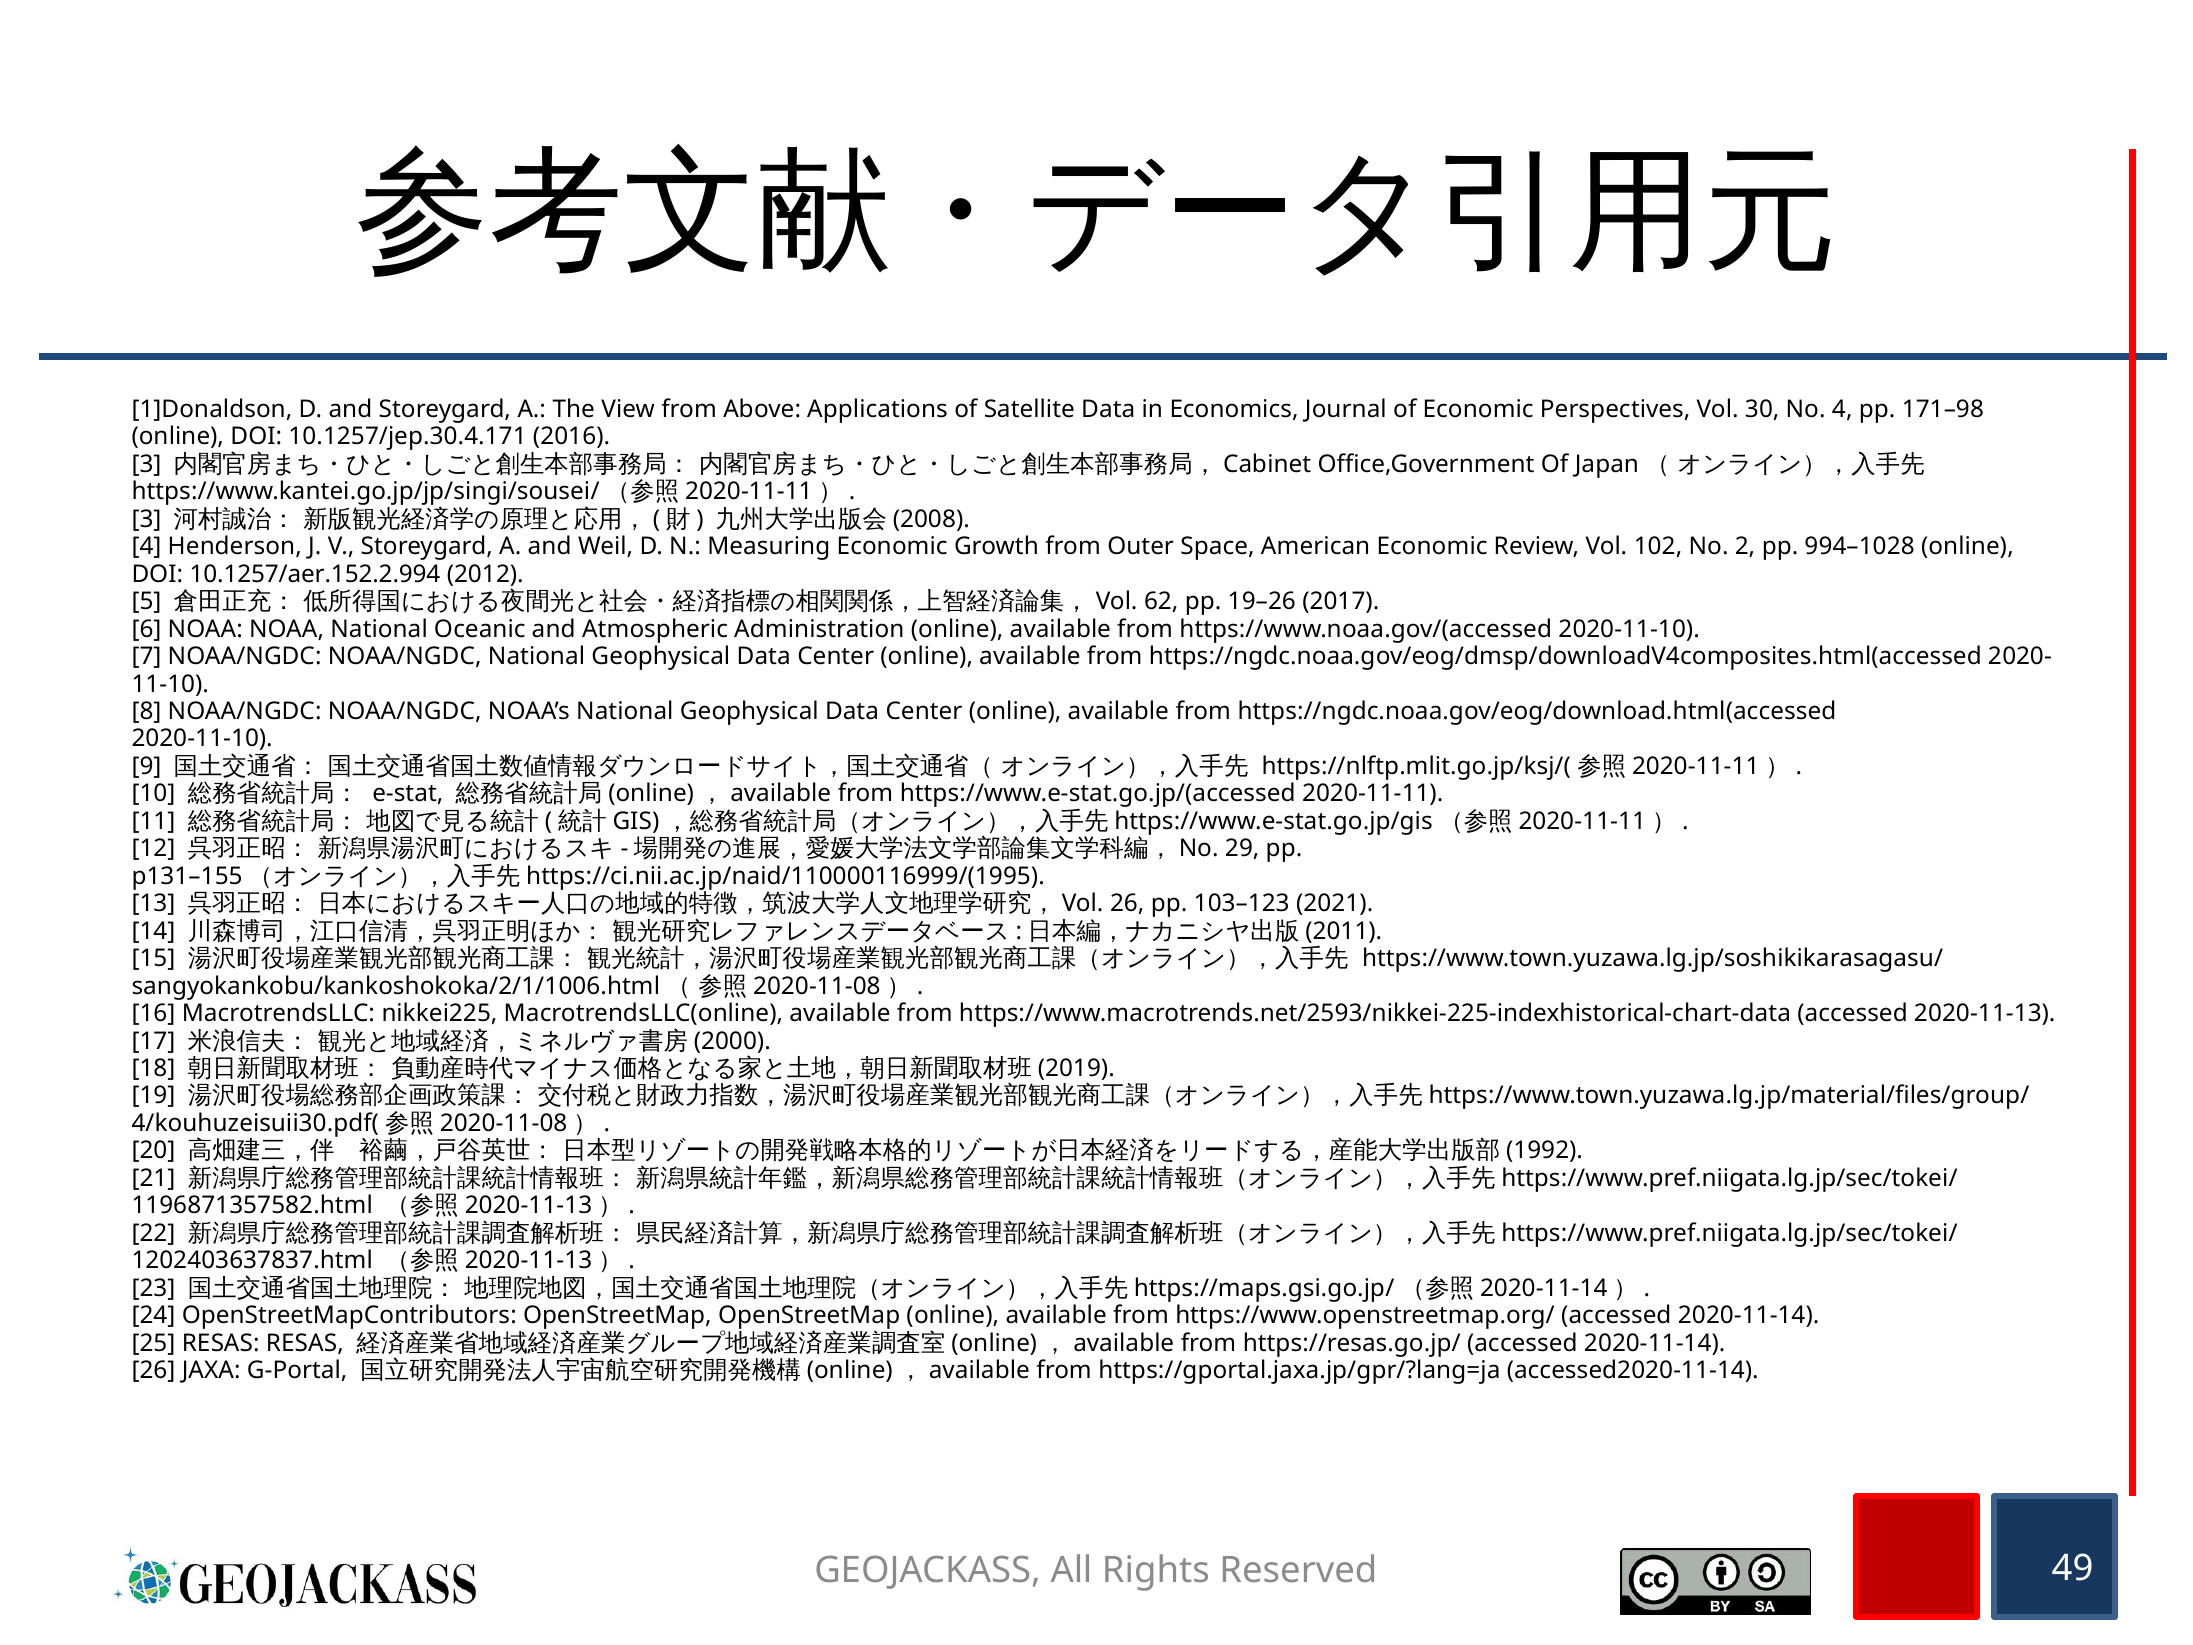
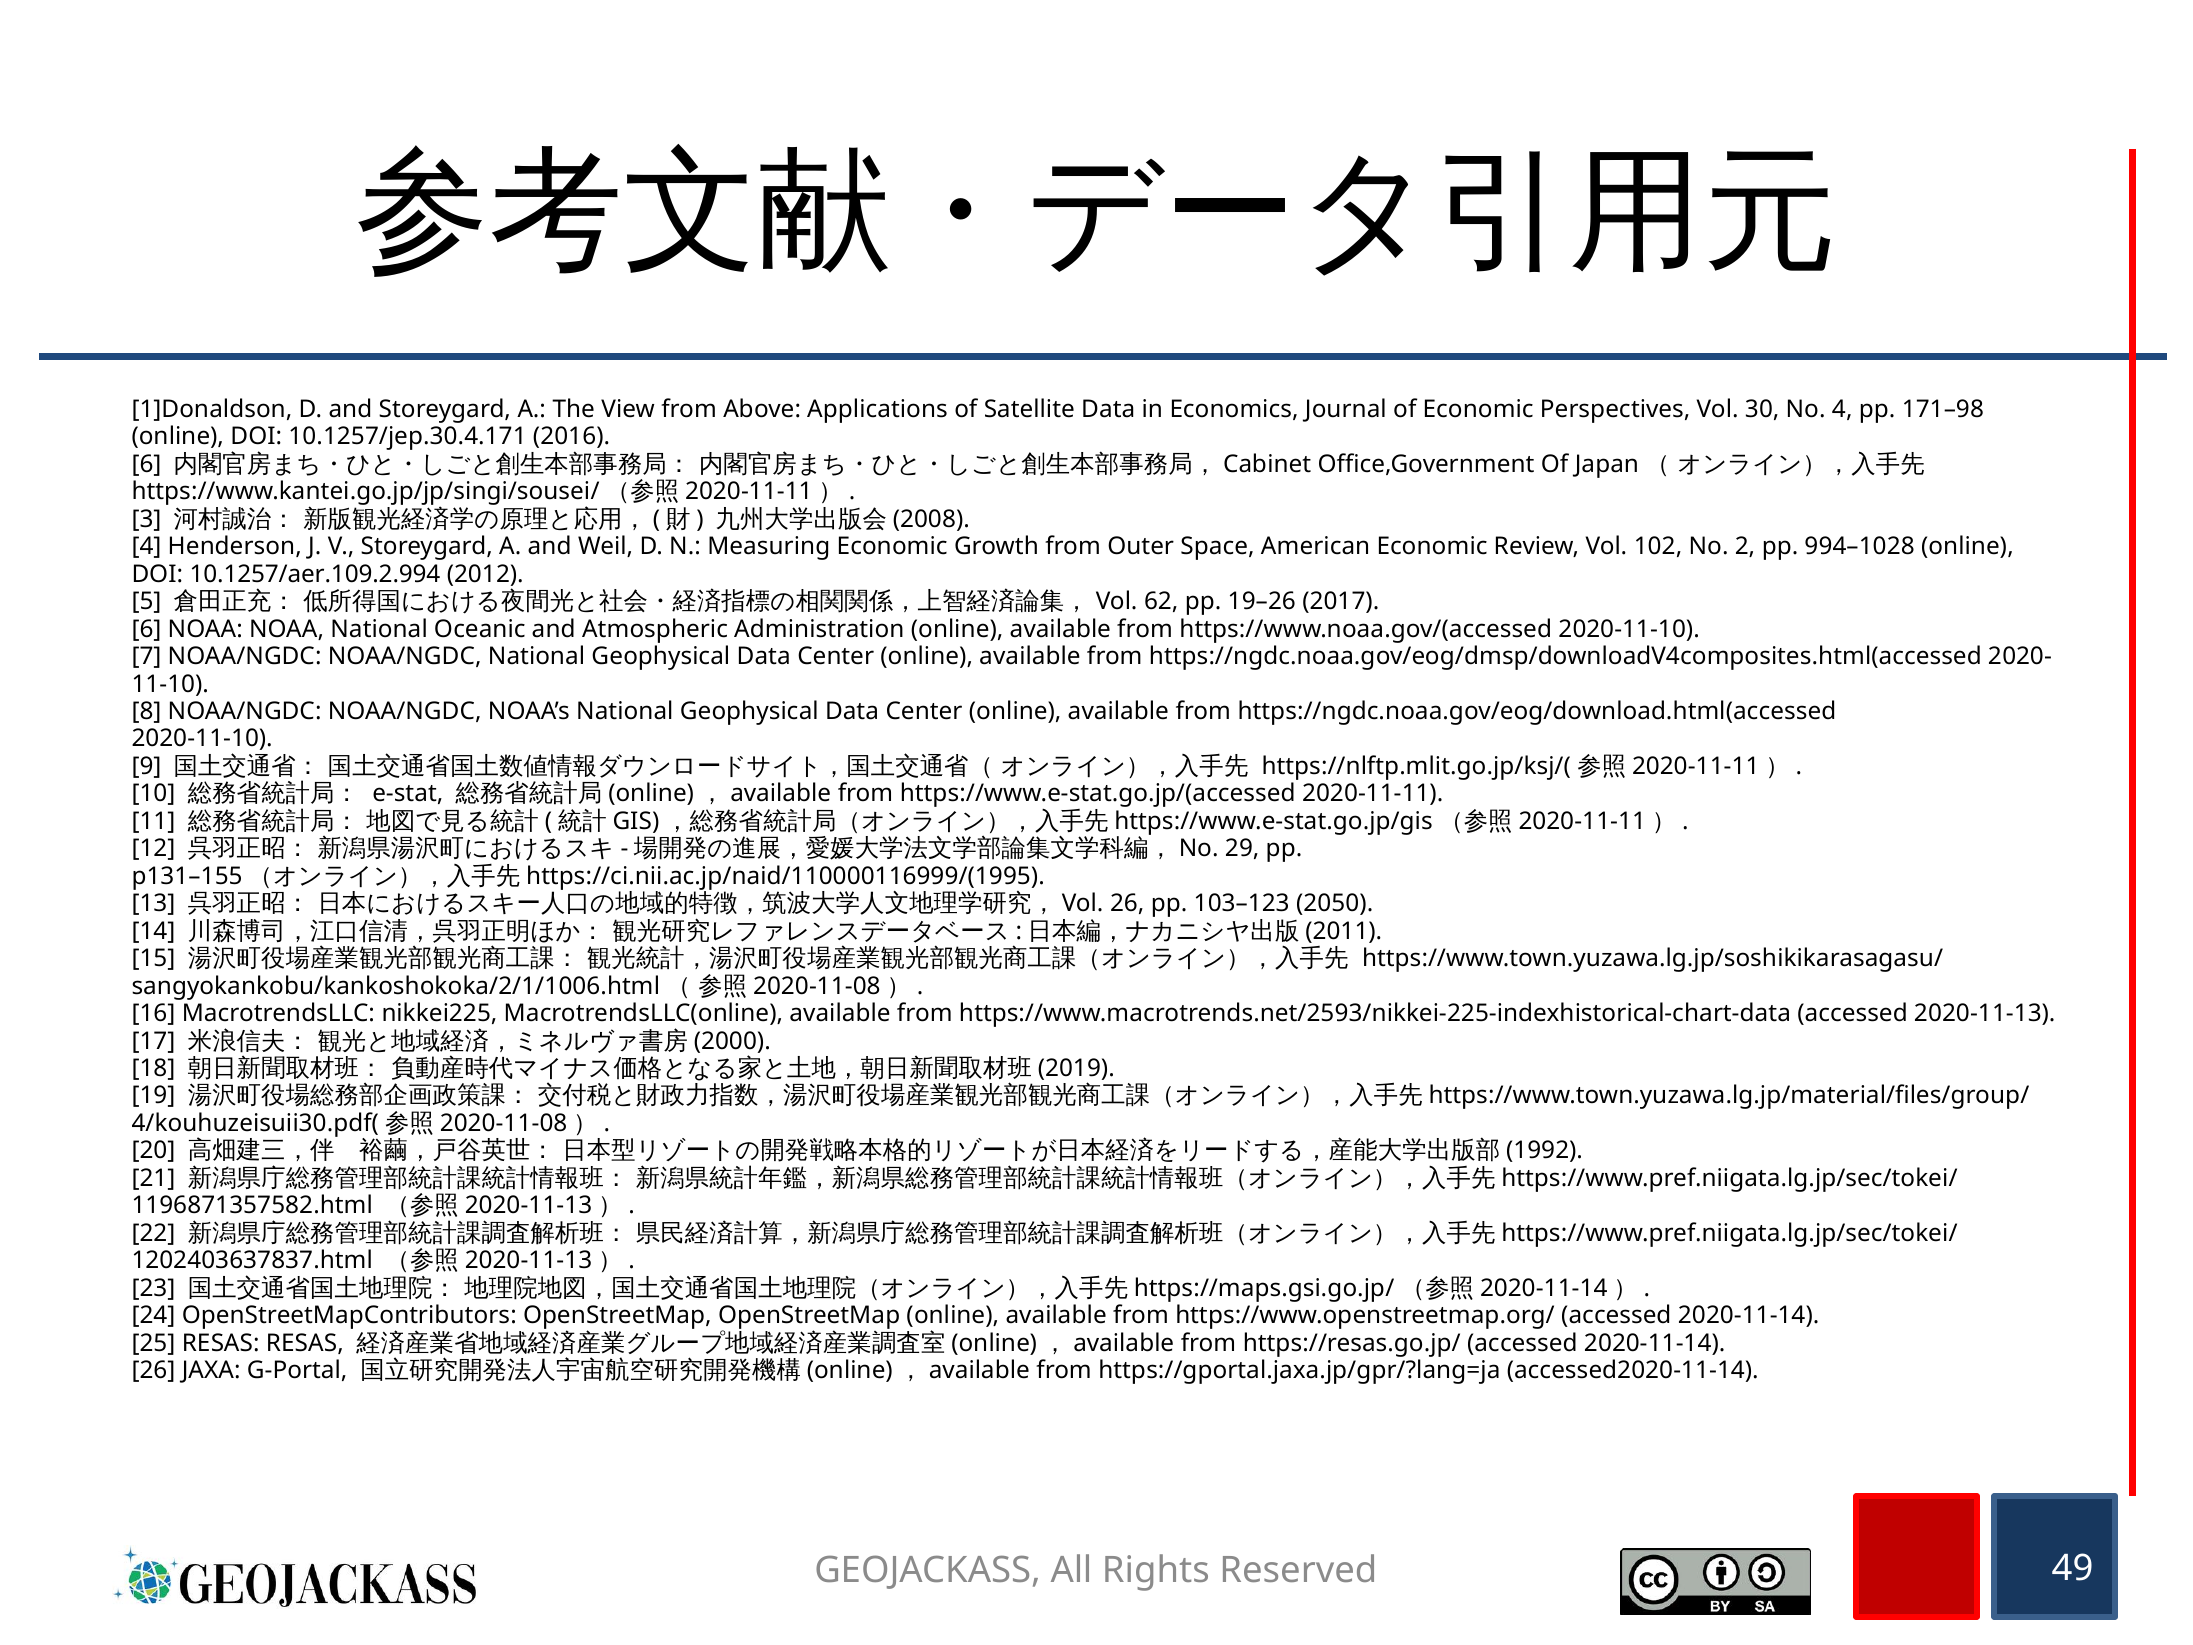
3: 3 -> 6 (147, 464)
10.1257/aer.152.2.994: 10.1257/aer.152.2.994 -> 10.1257/aer.109.2.994 (315, 574)
2021: 2021 -> 2050 (1335, 904)
